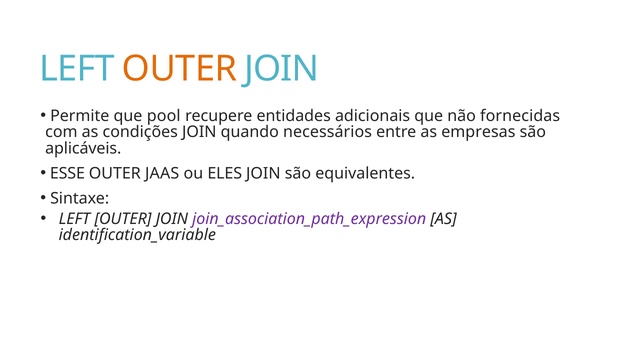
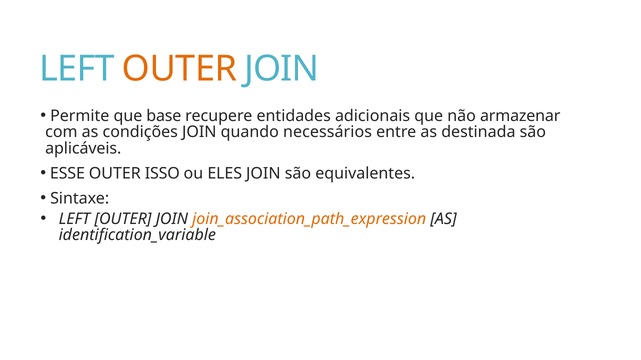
pool: pool -> base (164, 116)
fornecidas: fornecidas -> armazenar (520, 116)
empresas: empresas -> destinada (478, 132)
JAAS: JAAS -> ISSO (162, 174)
join_association_path_expression colour: purple -> orange (309, 219)
